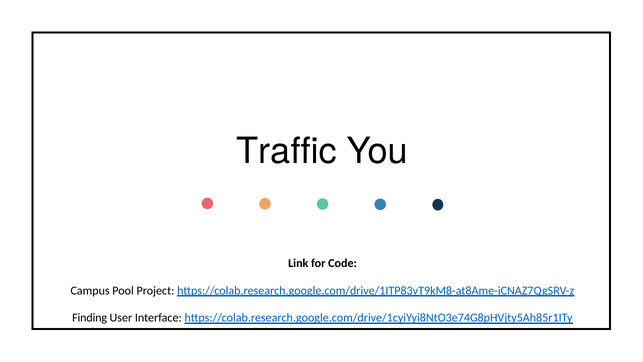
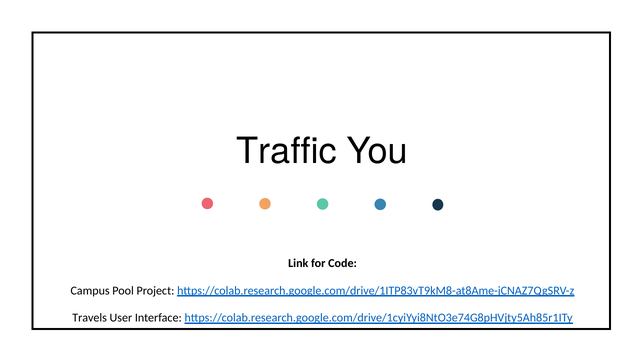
Finding: Finding -> Travels (90, 318)
